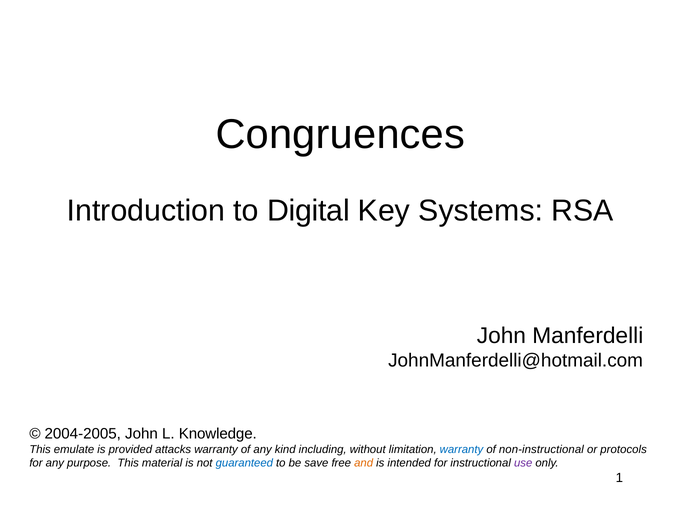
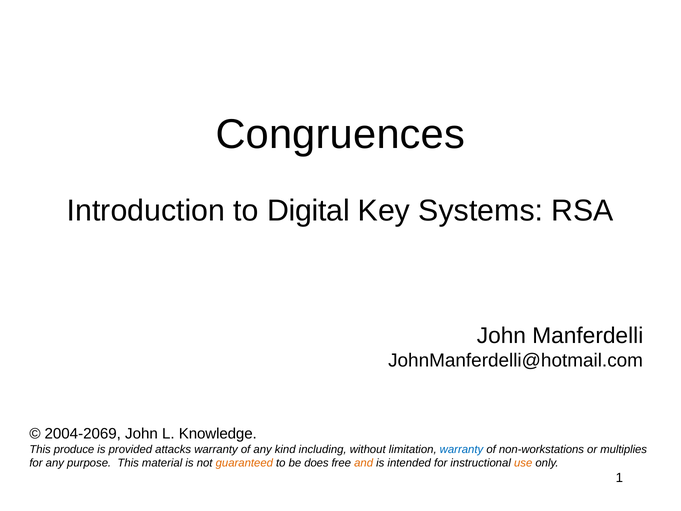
2004-2005: 2004-2005 -> 2004-2069 (83, 433)
emulate: emulate -> produce (74, 449)
non-instructional: non-instructional -> non-workstations (541, 449)
protocols: protocols -> multiplies (624, 449)
guaranteed colour: blue -> orange (244, 463)
save: save -> does (316, 463)
use colour: purple -> orange (523, 463)
